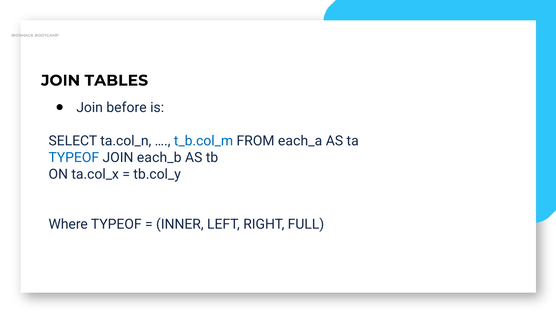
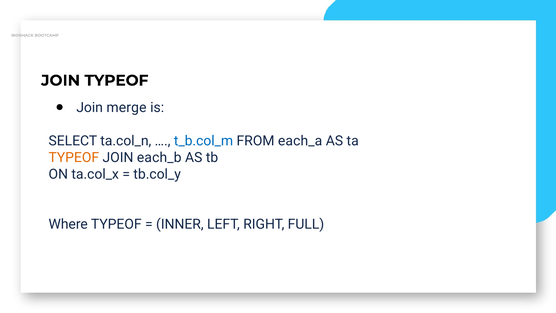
JOIN TABLES: TABLES -> TYPEOF (116, 80)
before: before -> merge (126, 107)
TYPEOF colour: blue -> orange (74, 157)
